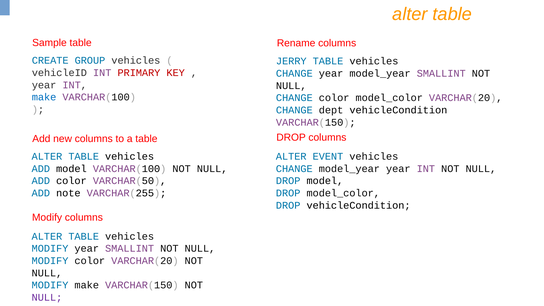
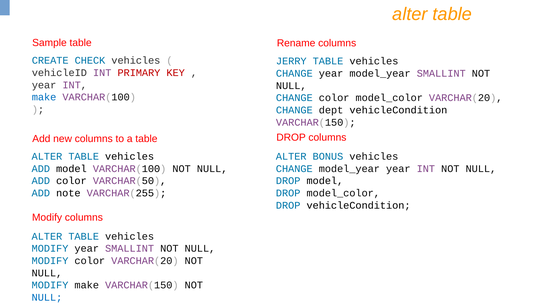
GROUP: GROUP -> CHECK (90, 61)
EVENT: EVENT -> BONUS (328, 156)
NULL colour: purple -> blue (47, 298)
